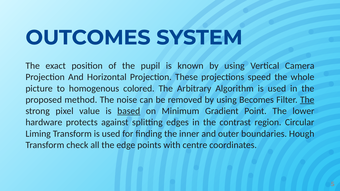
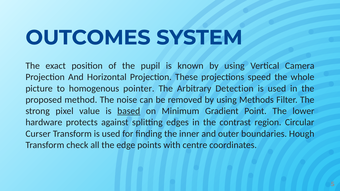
colored: colored -> pointer (139, 89)
Algorithm: Algorithm -> Detection (235, 89)
Becomes: Becomes -> Methods (256, 100)
The underline: present -> none (307, 100)
Liming: Liming -> Curser (38, 134)
